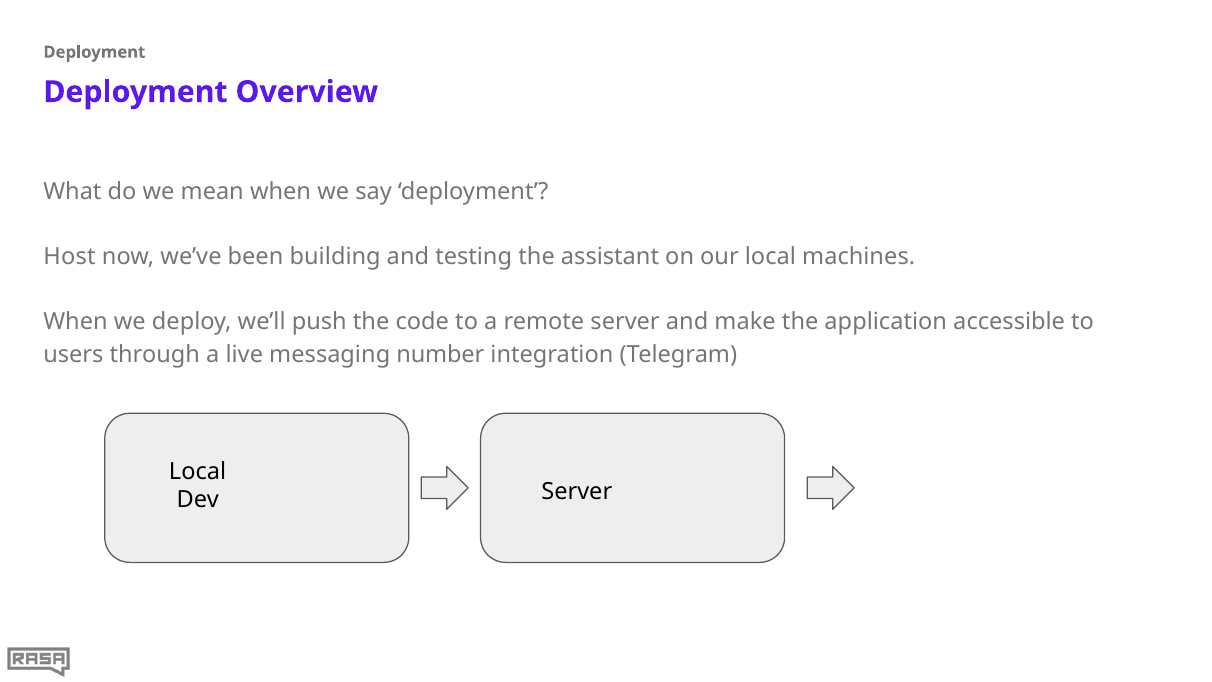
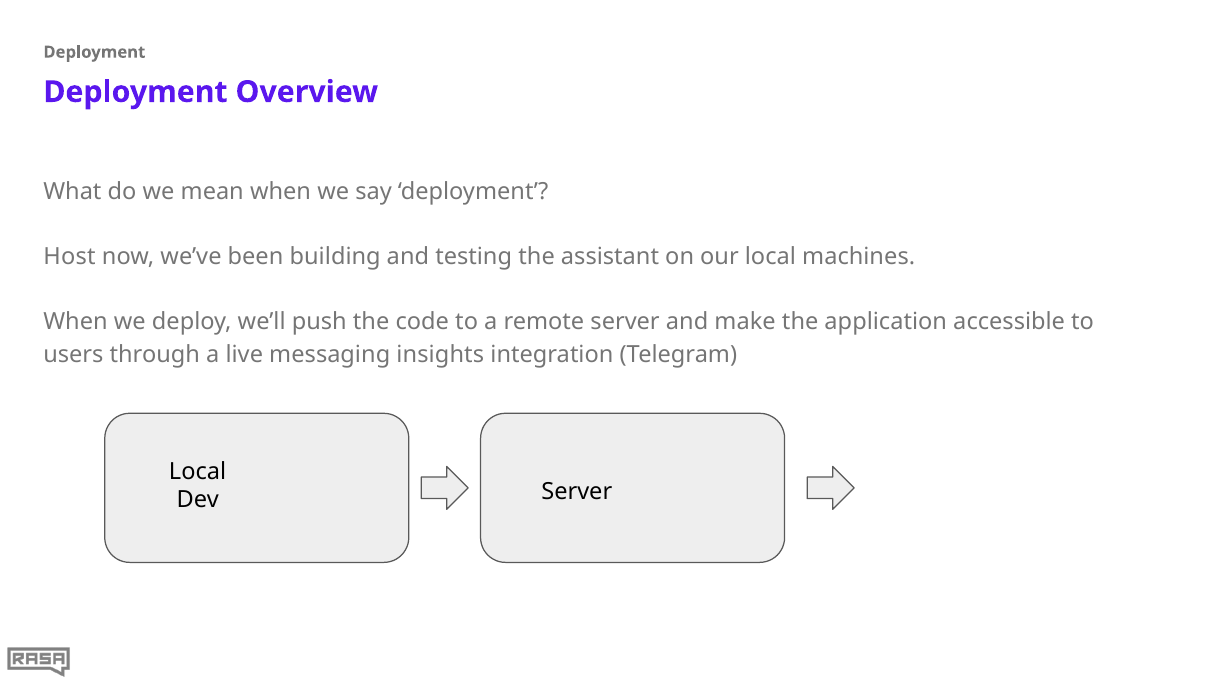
number: number -> insights (440, 354)
